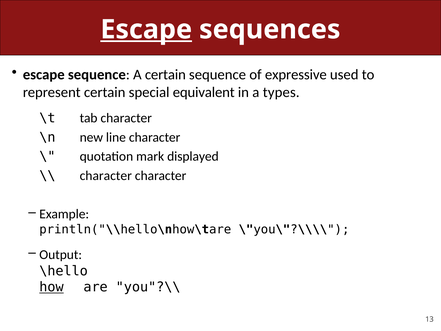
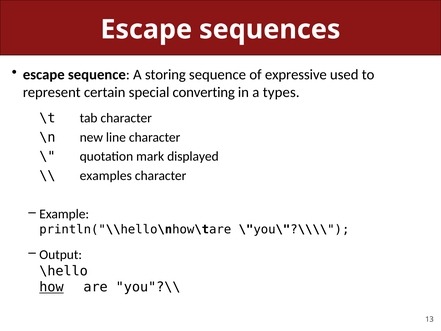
Escape underline: present -> none (146, 29)
A certain: certain -> storing (165, 75)
equivalent: equivalent -> converting (204, 92)
character: character -> examples (106, 176)
